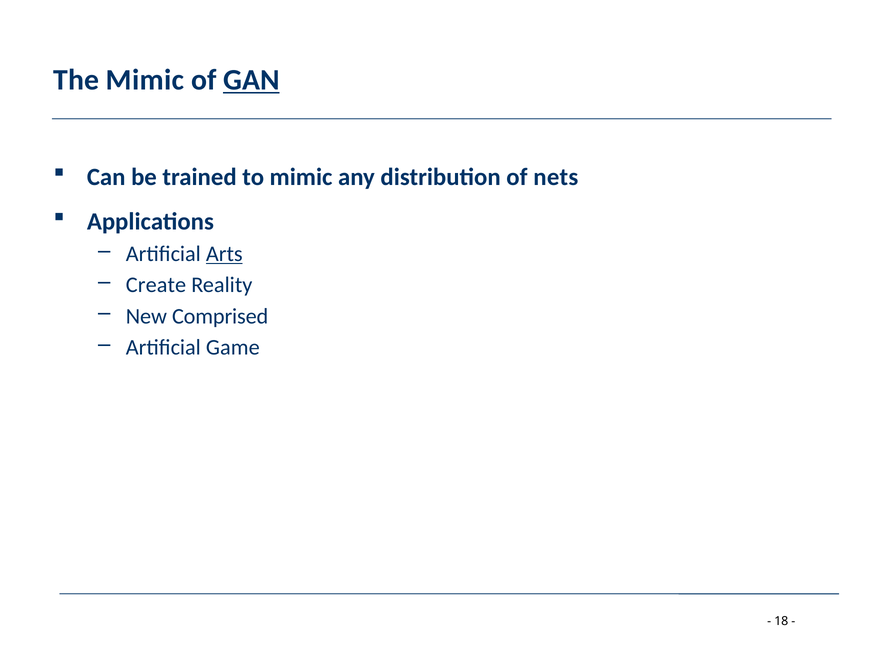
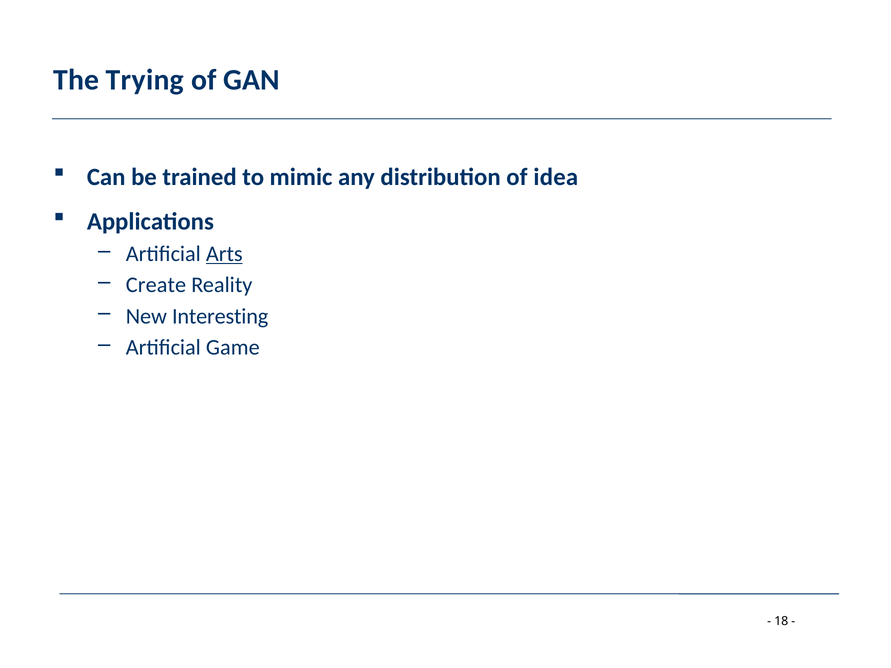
The Mimic: Mimic -> Trying (145, 80)
GAN underline: present -> none (251, 80)
nets: nets -> idea (556, 177)
Comprised: Comprised -> Interesting (220, 316)
